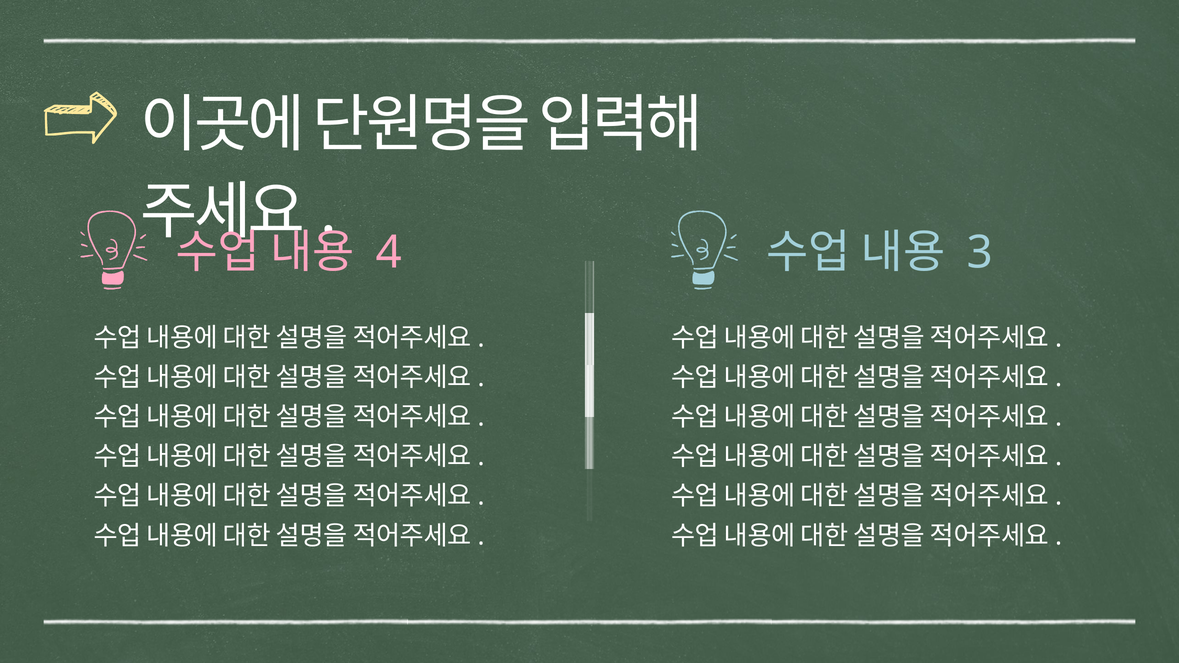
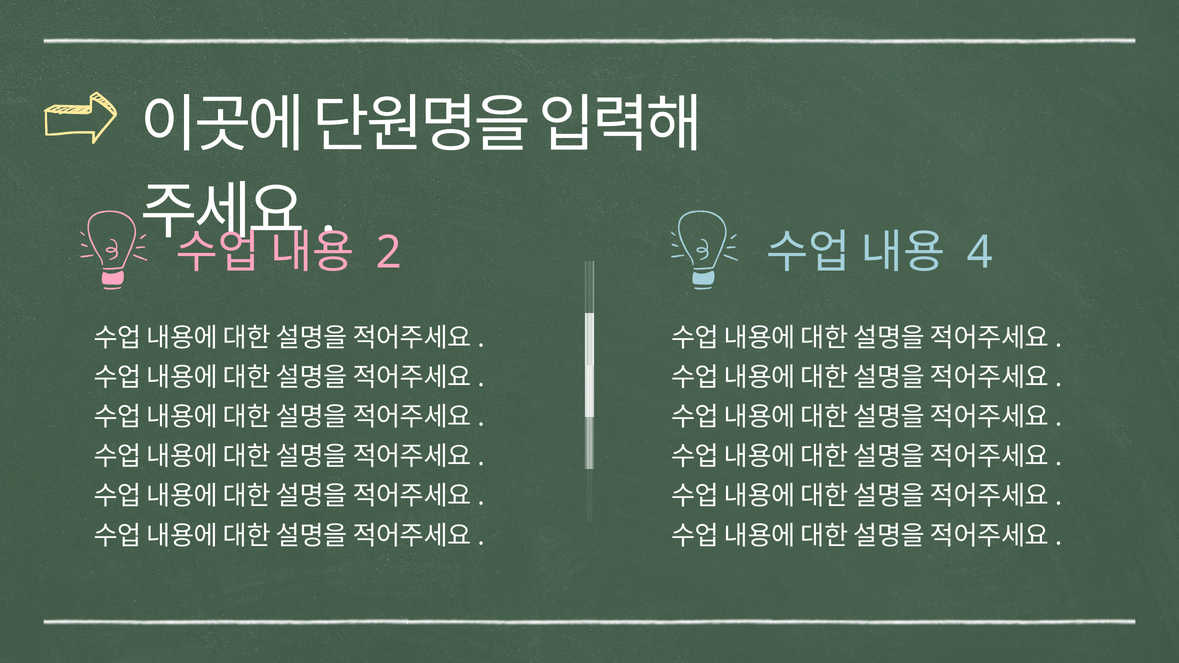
4: 4 -> 2 (389, 253)
3: 3 -> 4 (980, 253)
